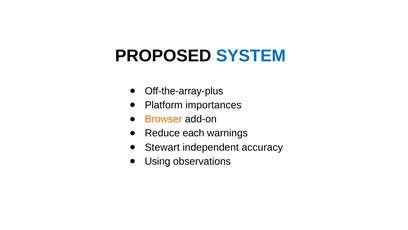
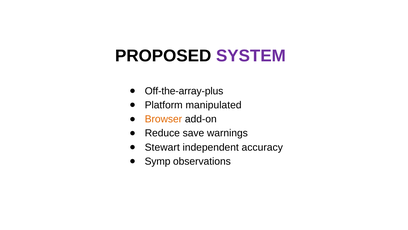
SYSTEM colour: blue -> purple (251, 56)
importances: importances -> manipulated (214, 105)
each: each -> save (193, 133)
Using: Using -> Symp (158, 161)
